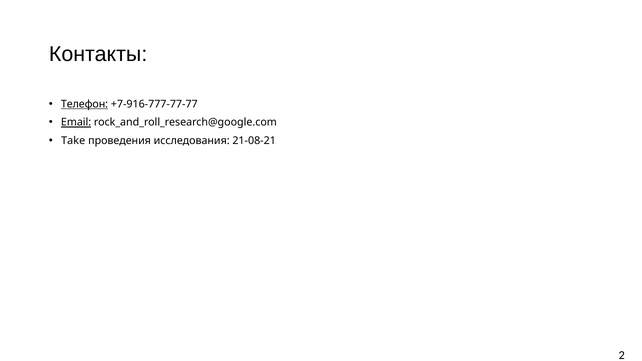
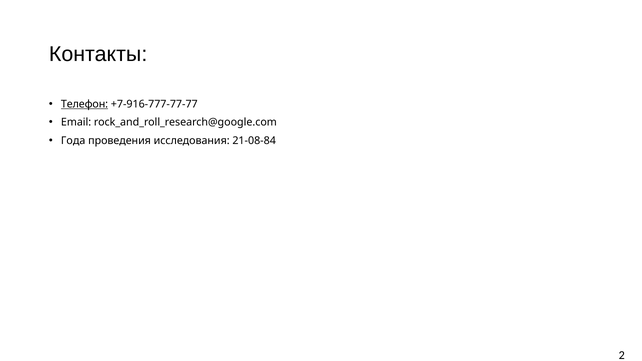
Email underline: present -> none (76, 122)
Take: Take -> Года (73, 141)
21-08-21: 21-08-21 -> 21-08-84 (254, 141)
